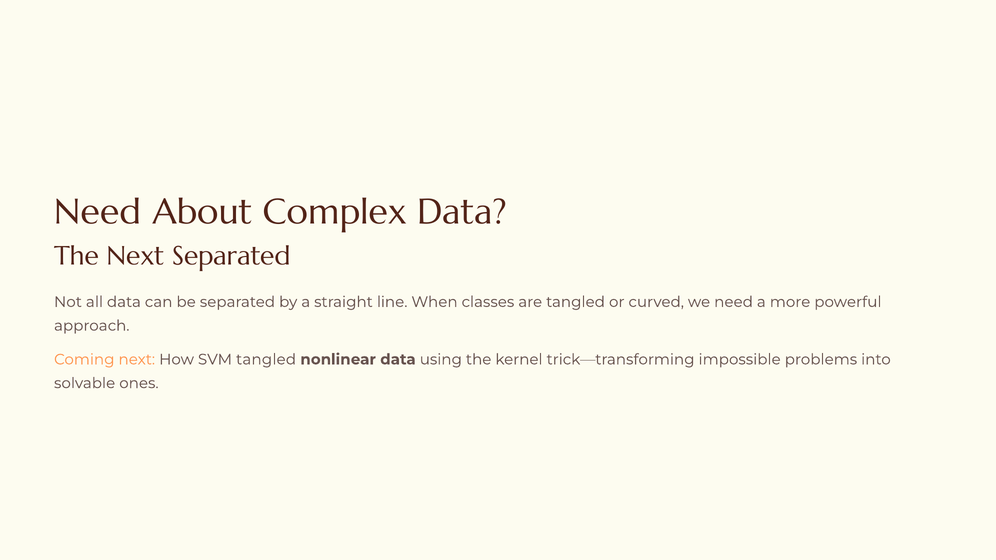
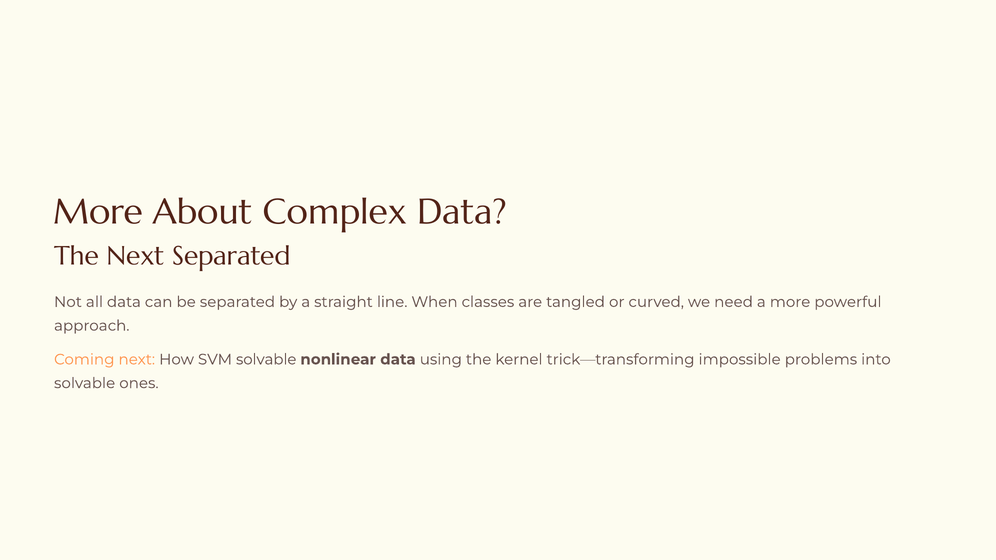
Need: Need -> More (98, 212)
SVM tangled: tangled -> solvable (266, 360)
